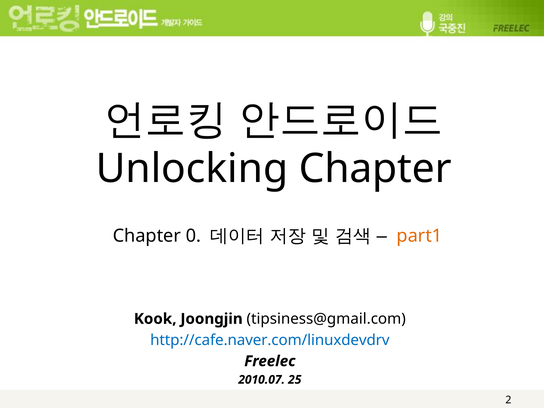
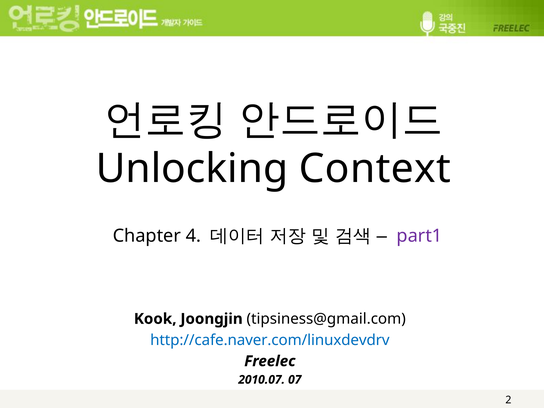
Unlocking Chapter: Chapter -> Context (375, 169)
0: 0 -> 4 (193, 236)
part1 colour: orange -> purple (419, 236)
25: 25 -> 07 (295, 380)
